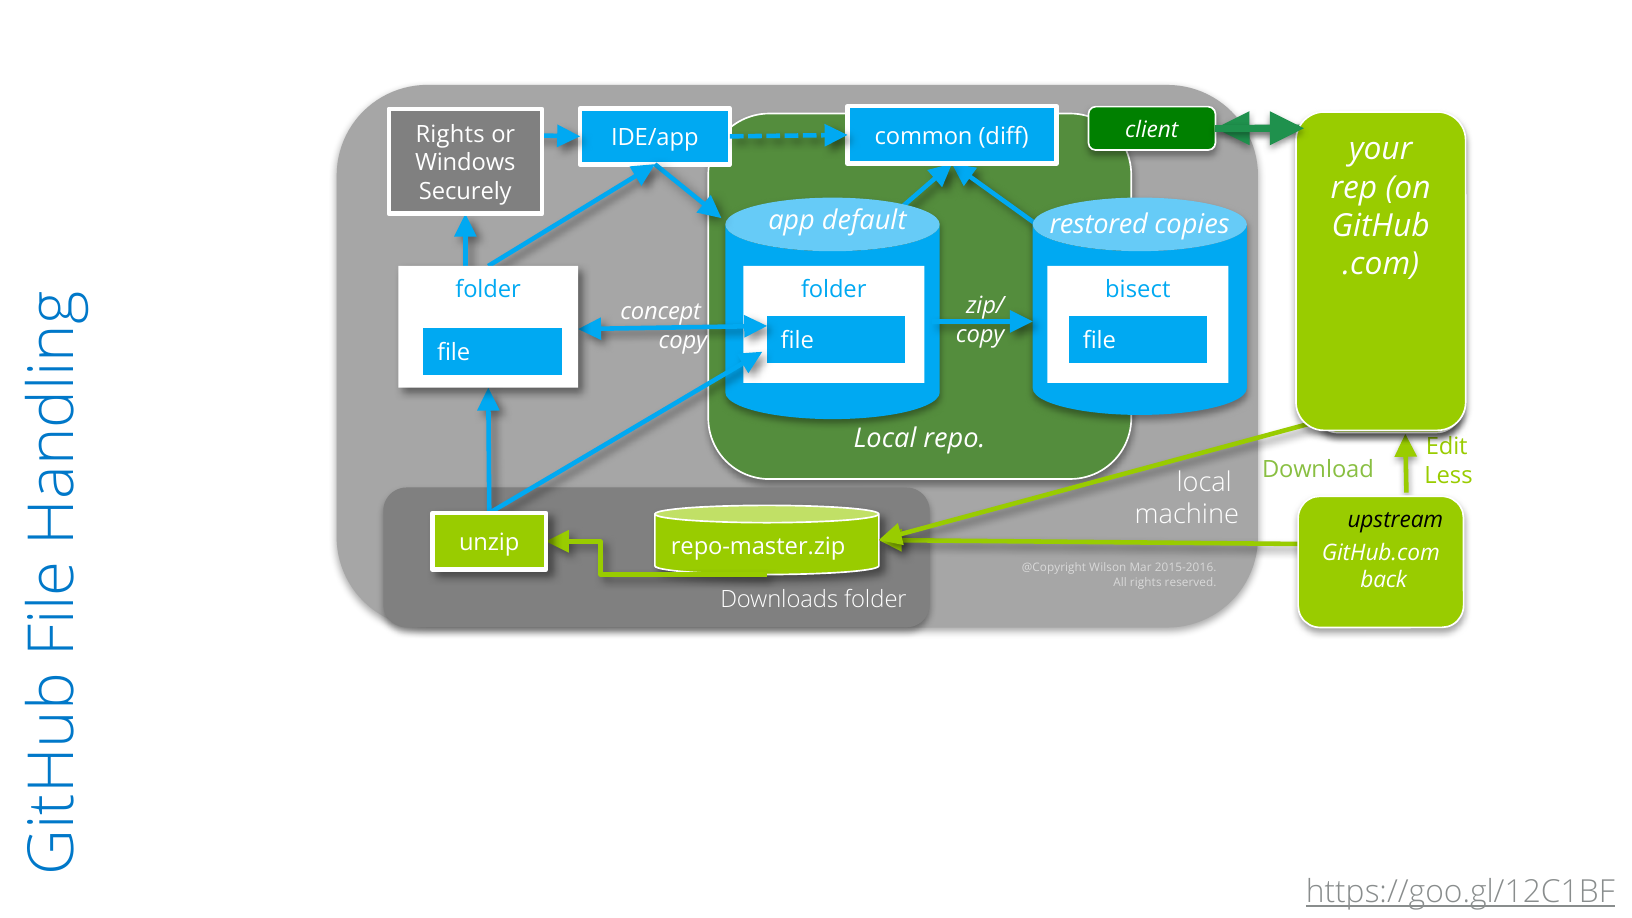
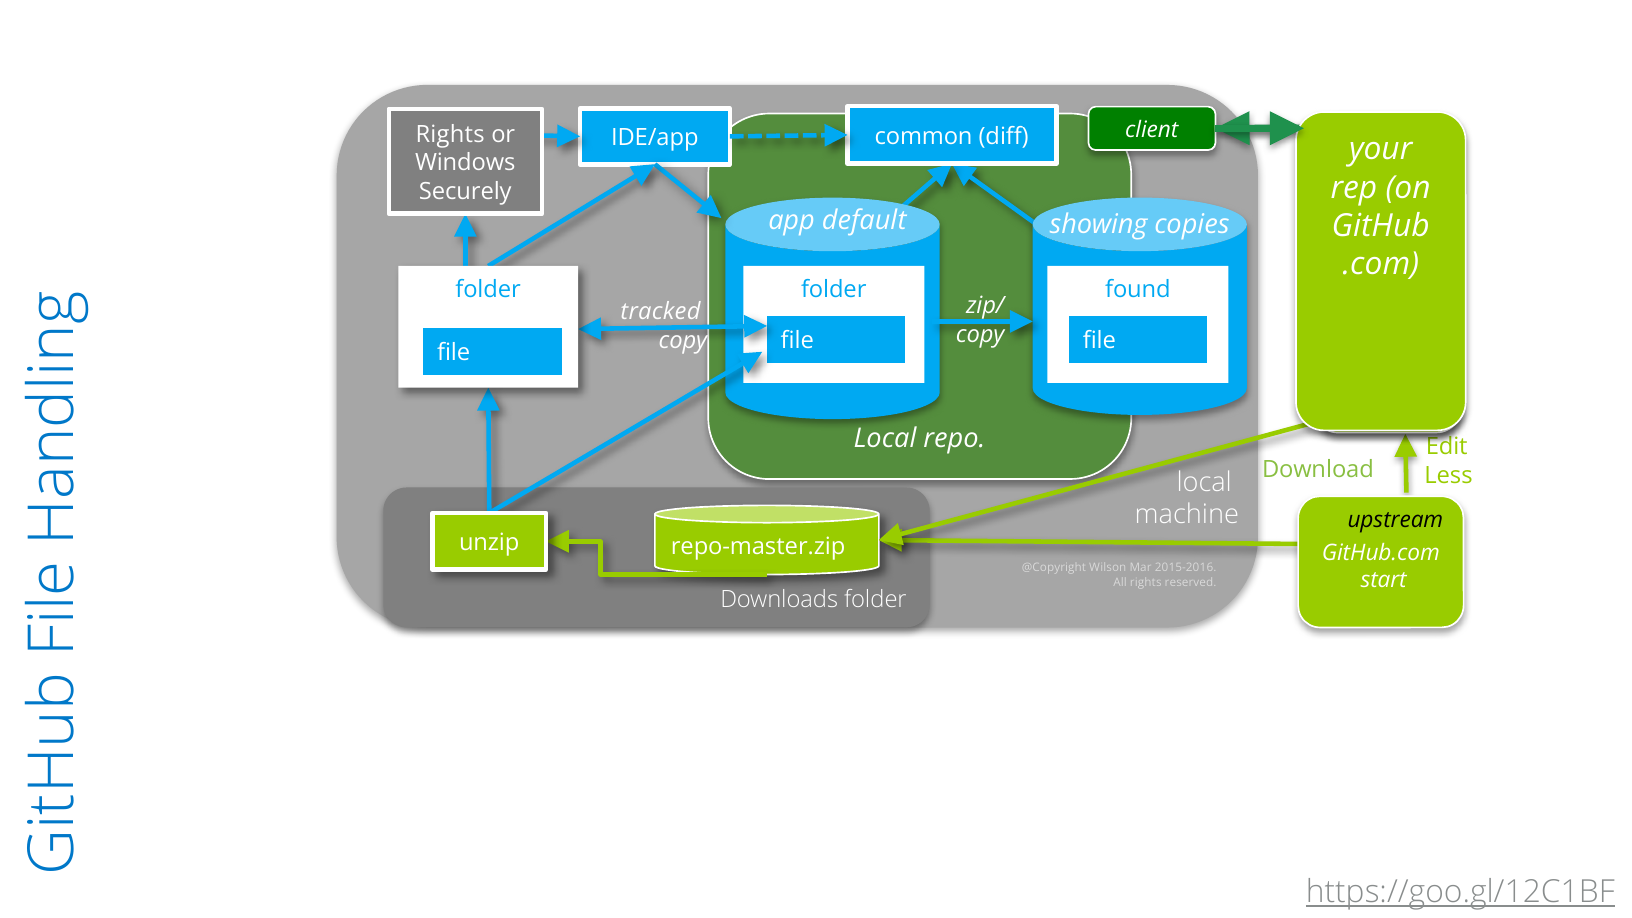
restored: restored -> showing (1099, 224)
bisect: bisect -> found (1138, 290)
concept: concept -> tracked (660, 312)
back: back -> start (1384, 580)
